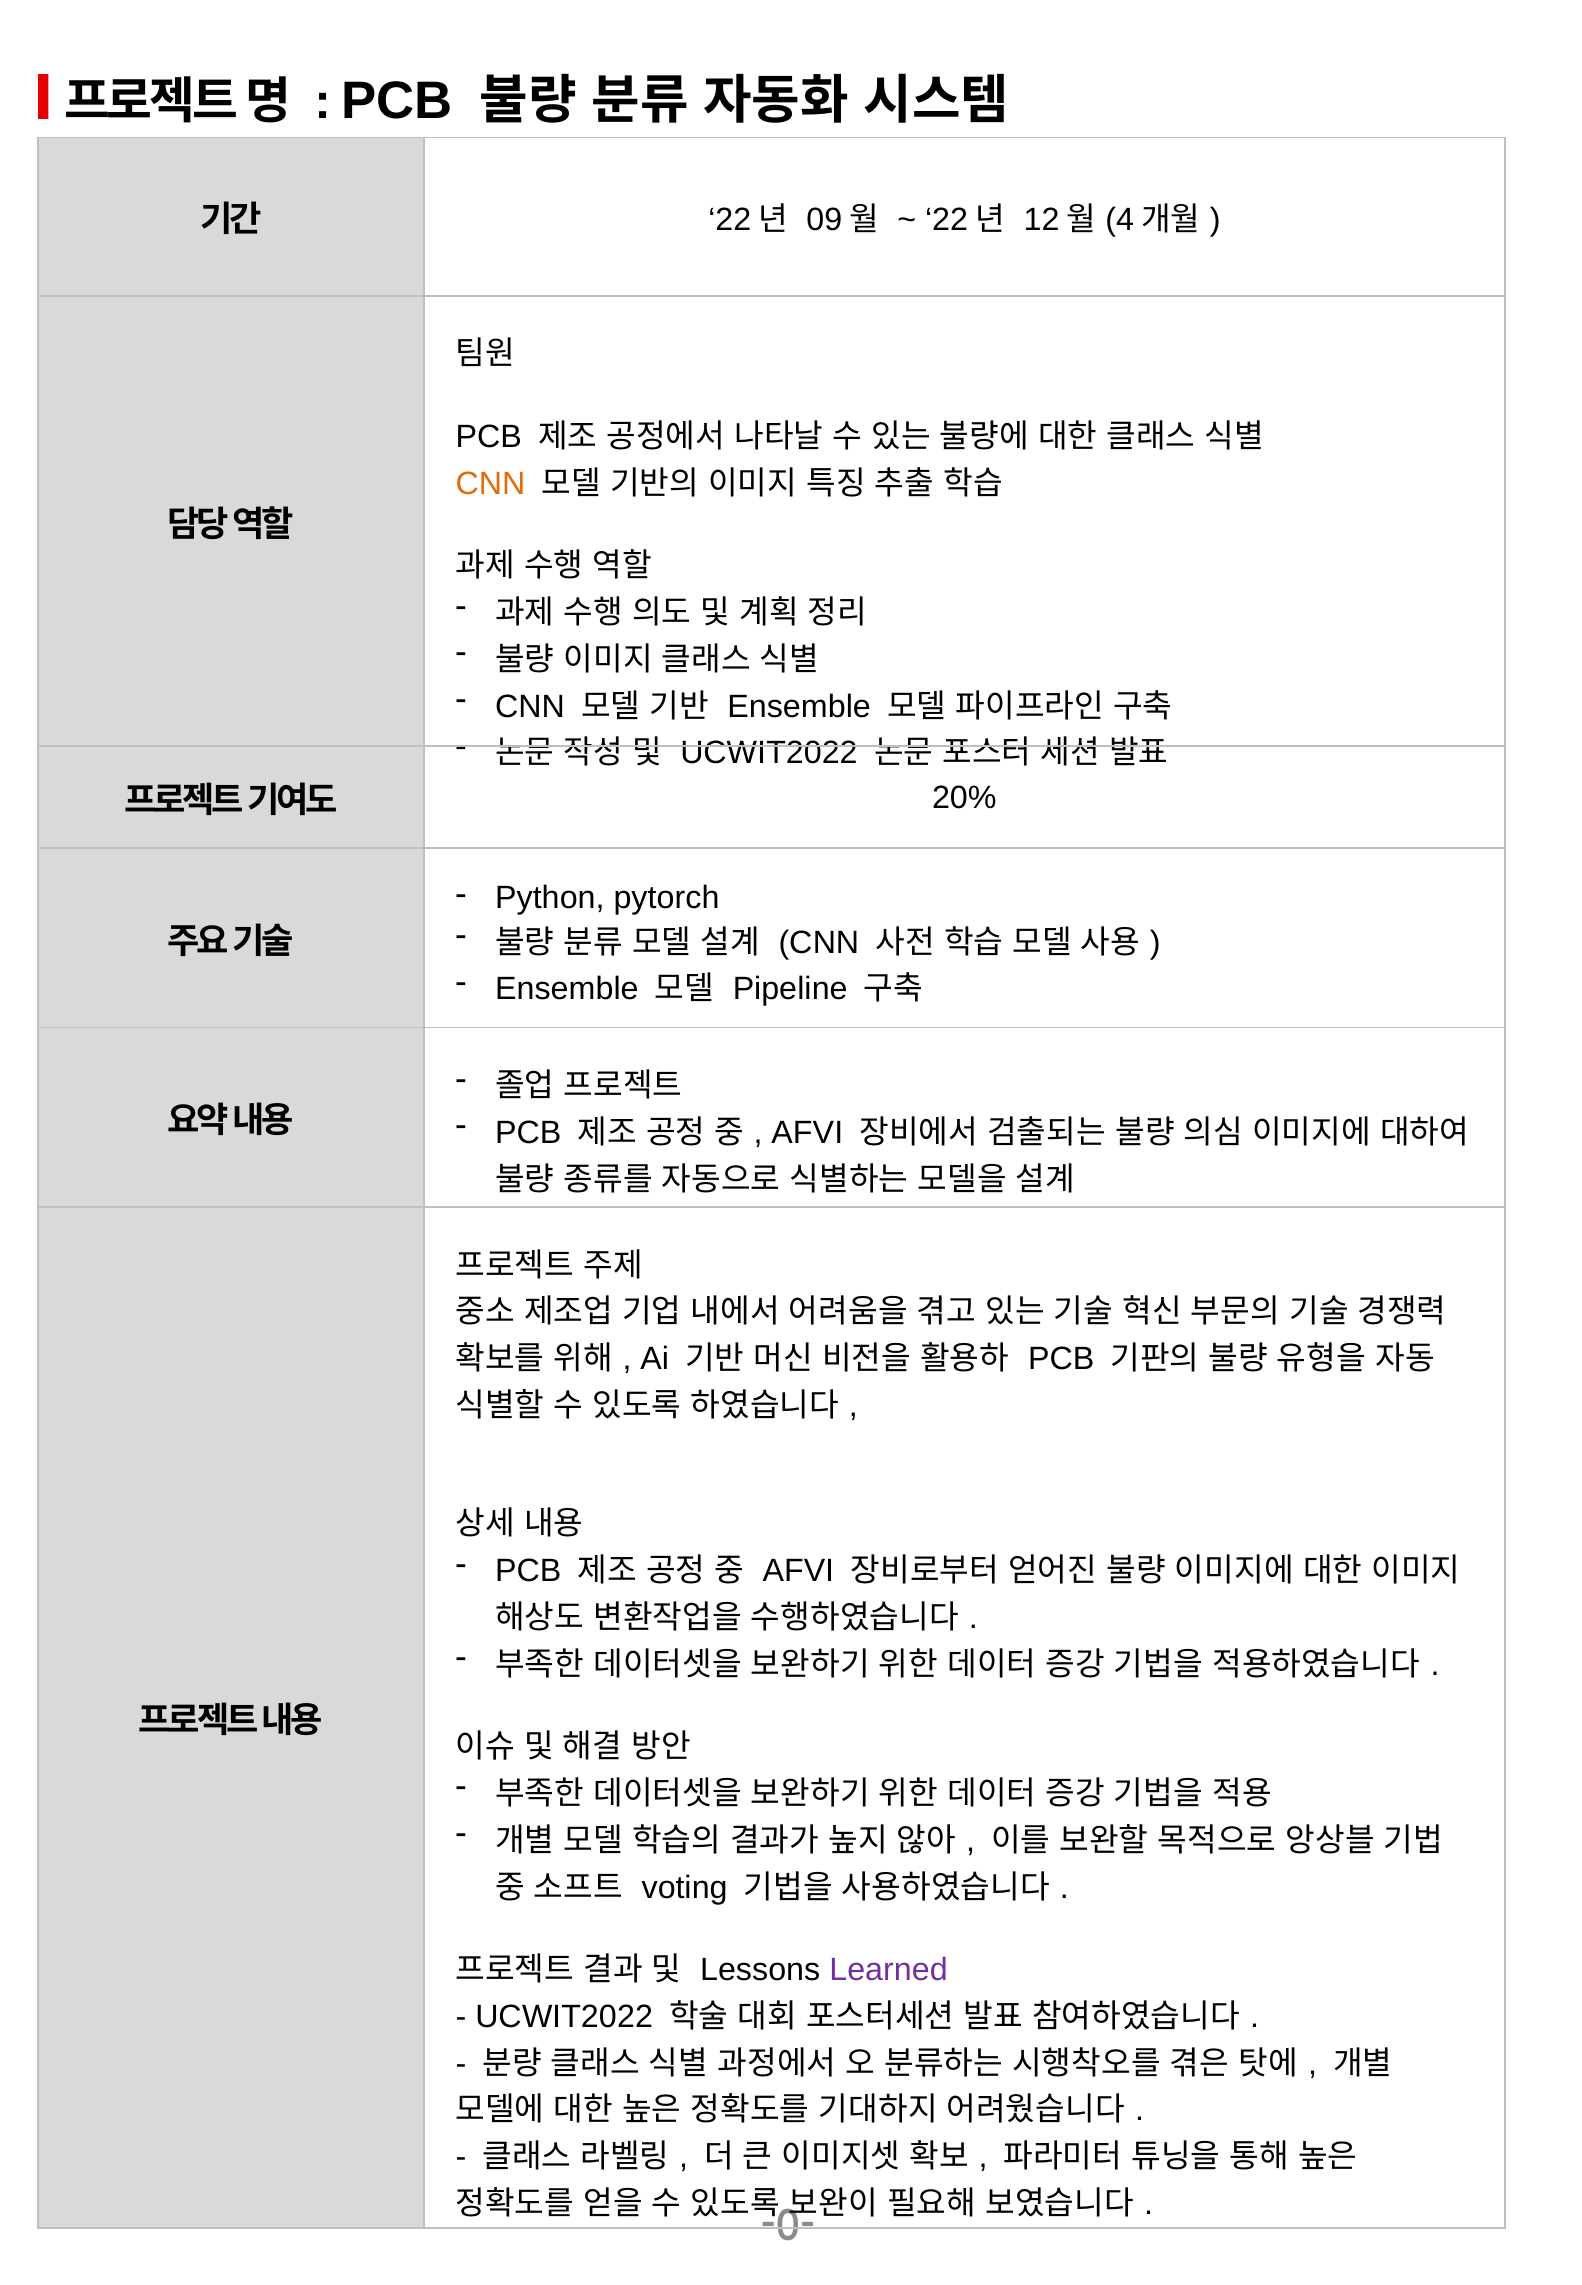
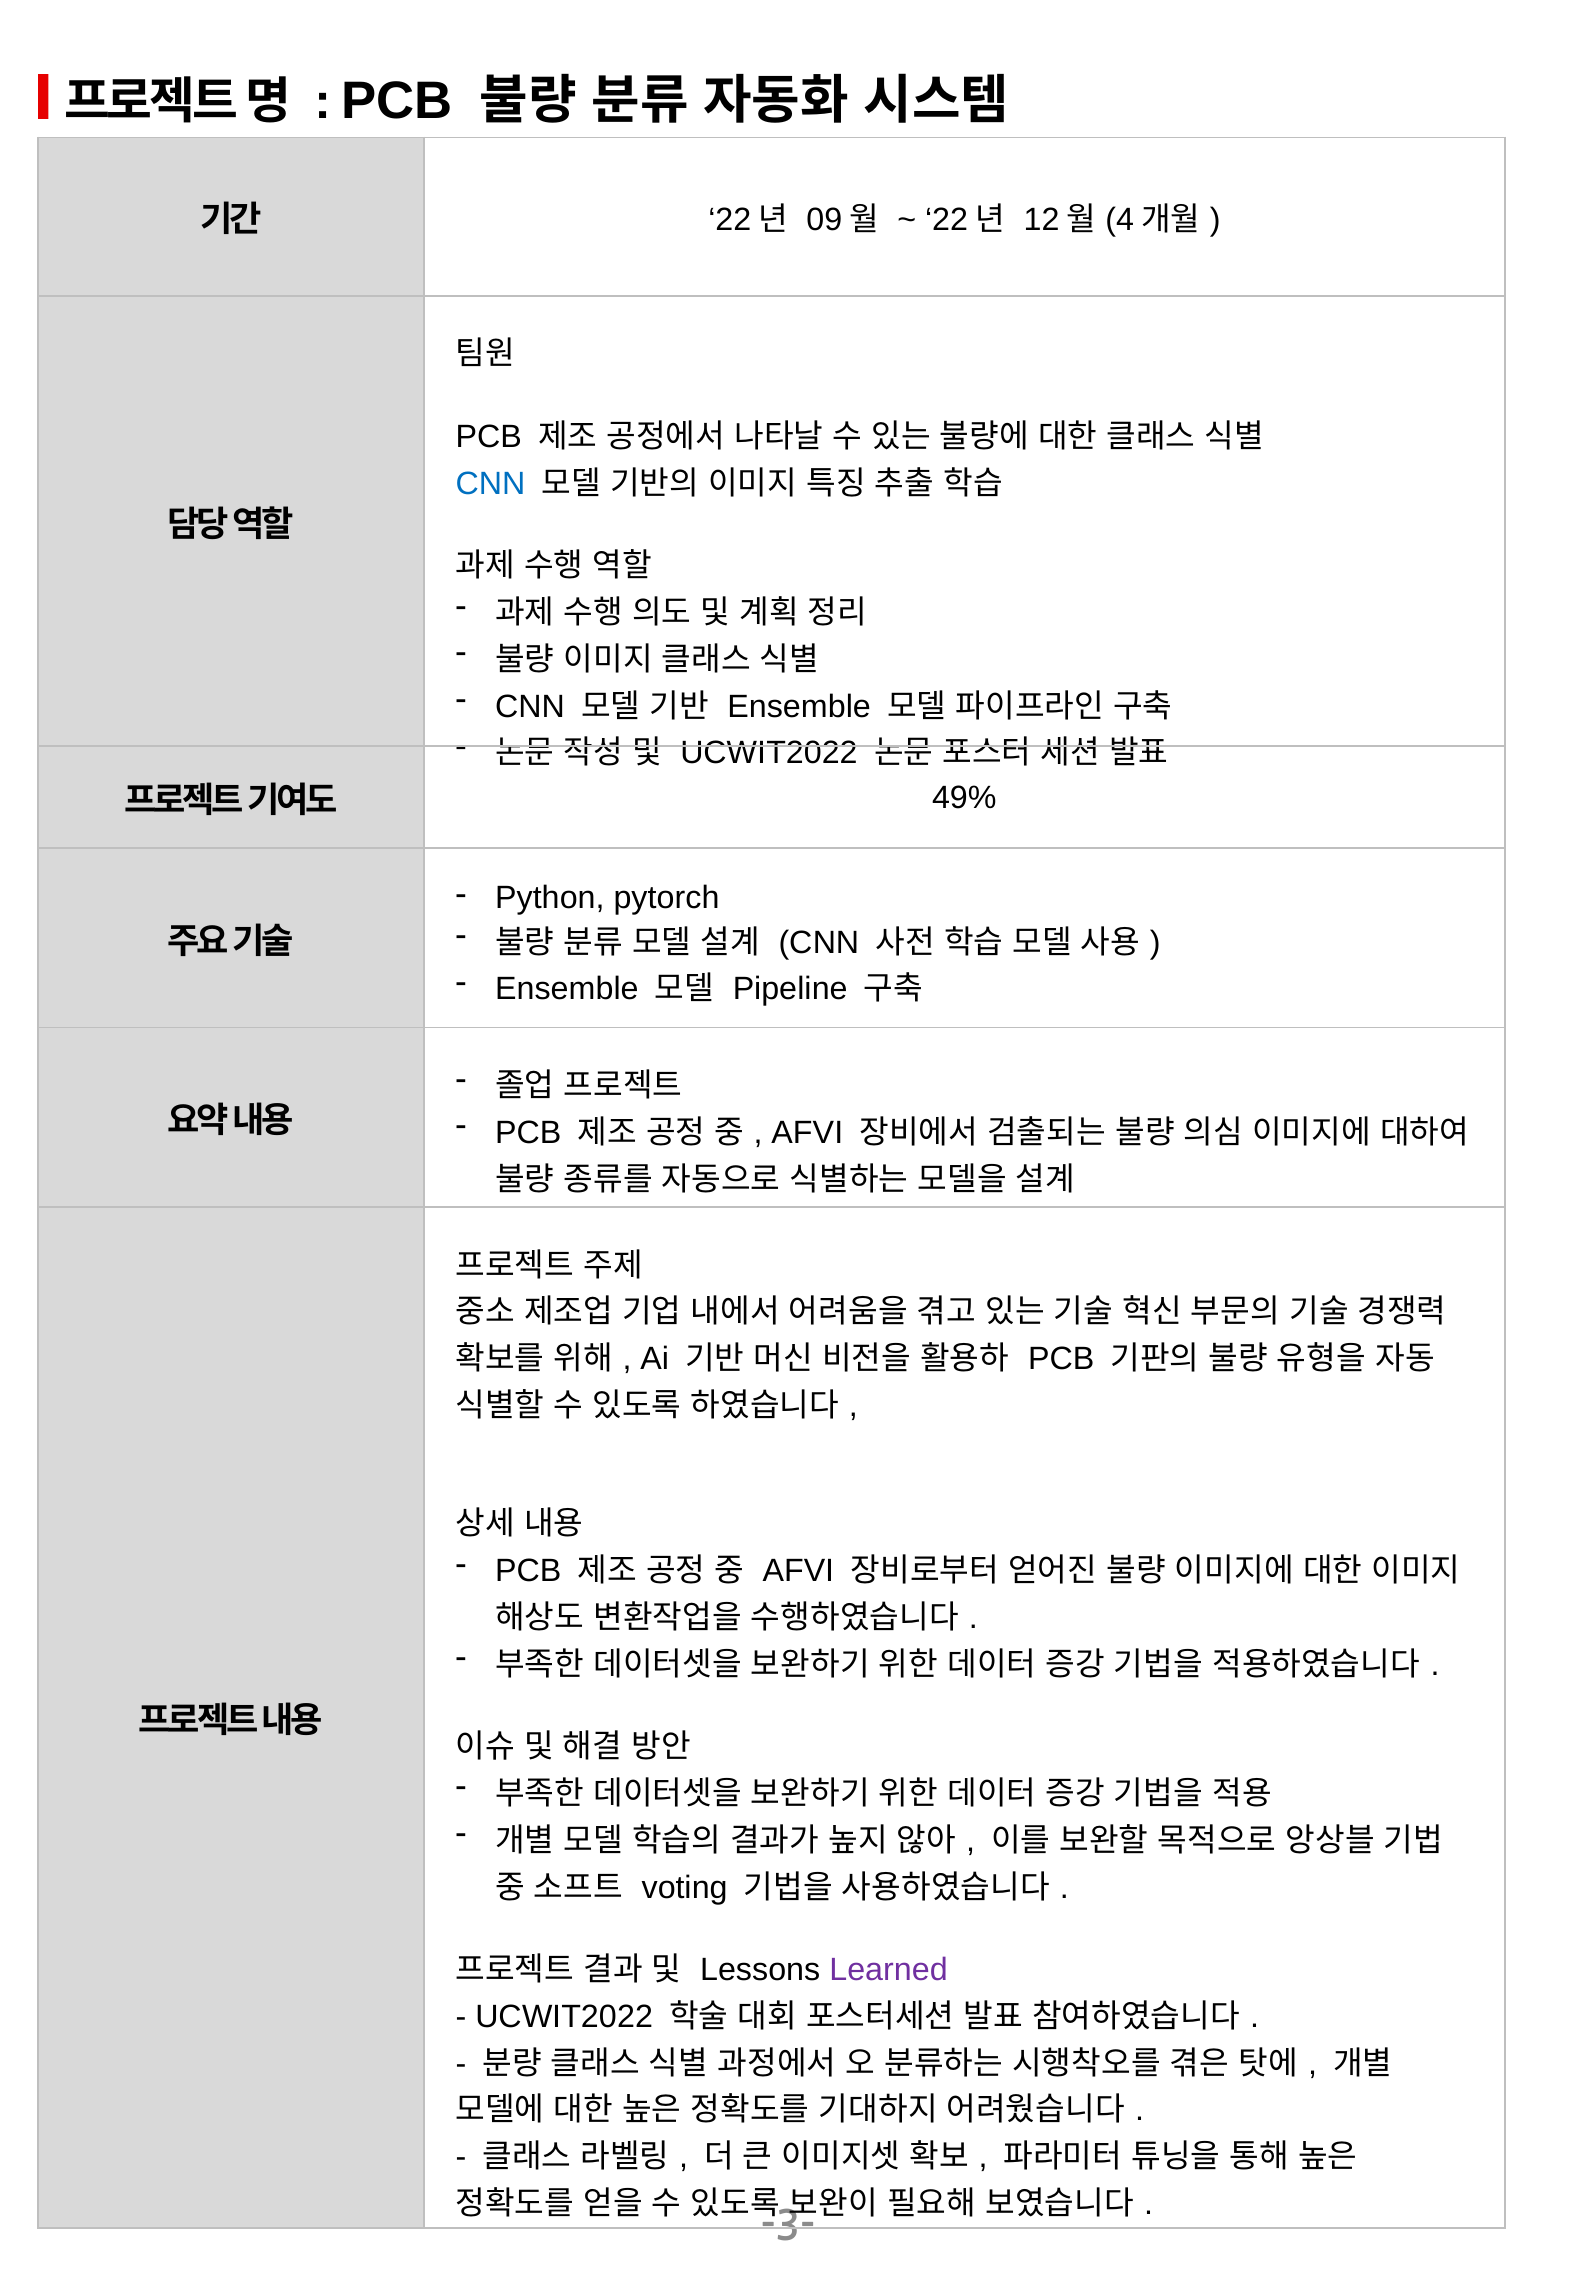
CNN colour: orange -> blue (491, 484)
20%: 20% -> 49% (964, 798)
-0-: -0- -> -3- (788, 2227)
